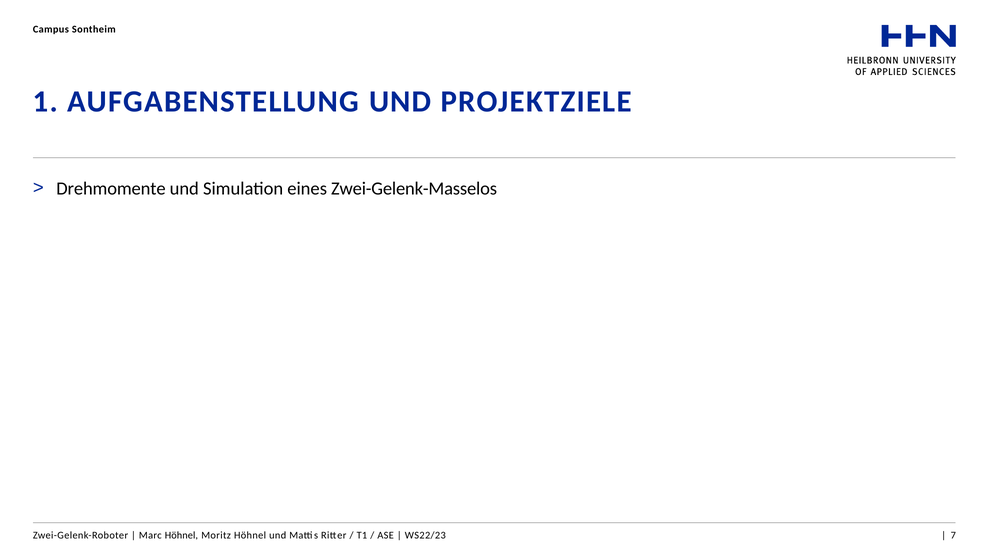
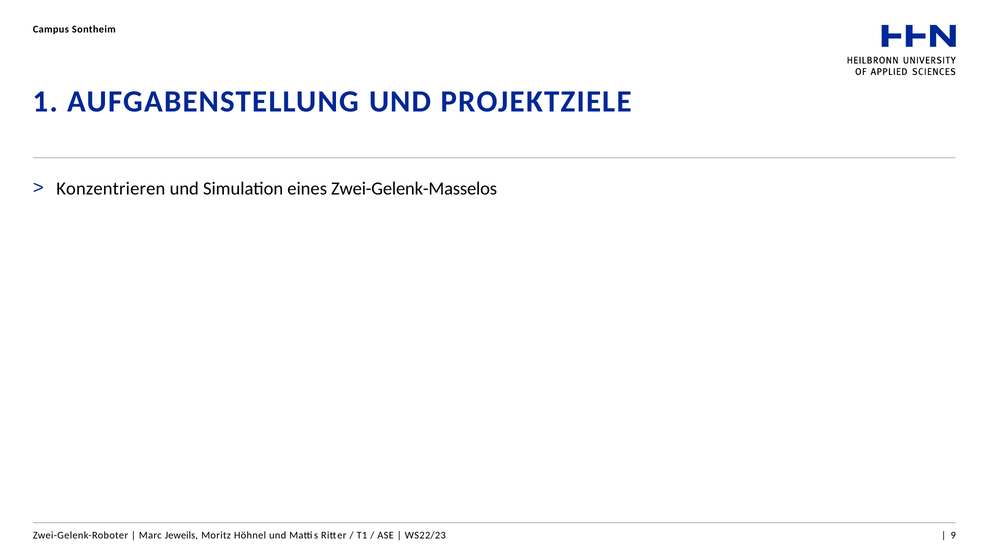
Drehmomente: Drehmomente -> Konzentrieren (111, 189)
Marc Höhnel: Höhnel -> Jeweils (181, 535)
7: 7 -> 9 (953, 535)
